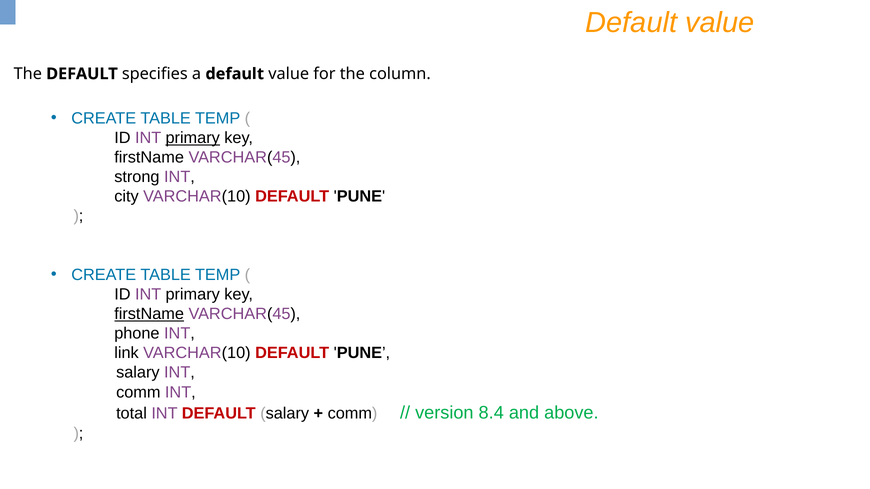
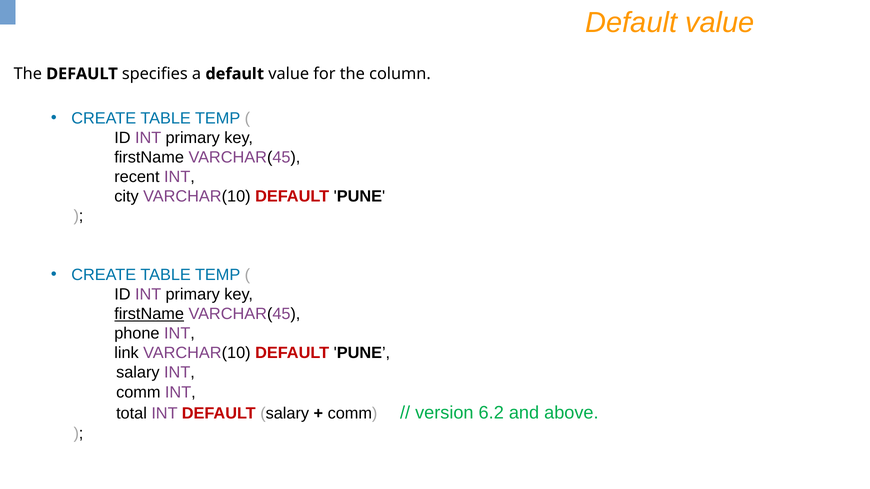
primary underline: present -> none (193, 138)
strong: strong -> recent (137, 177)
8.4: 8.4 -> 6.2 (491, 413)
